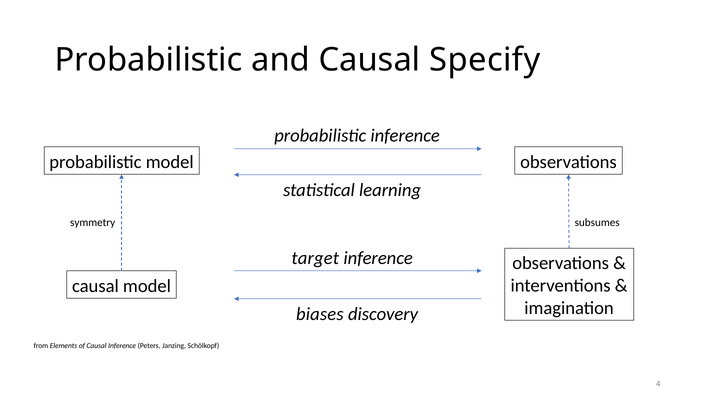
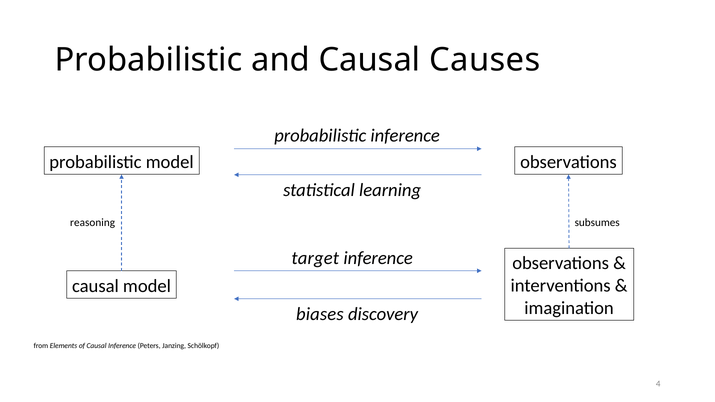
Specify: Specify -> Causes (485, 60)
symmetry: symmetry -> reasoning (93, 223)
